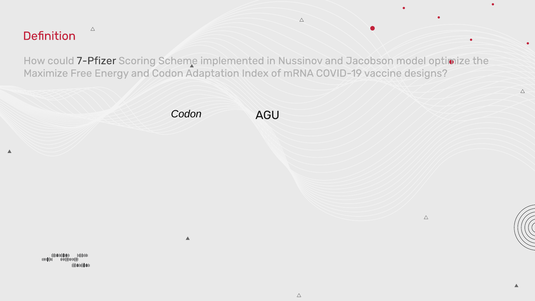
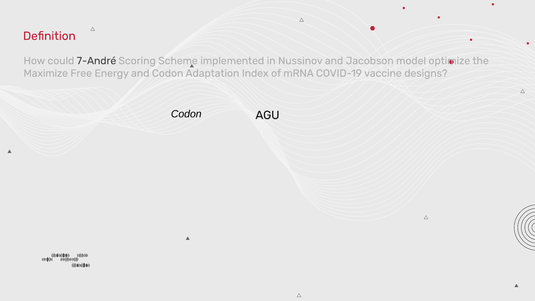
7-Pfizer: 7-Pfizer -> 7-André (97, 61)
